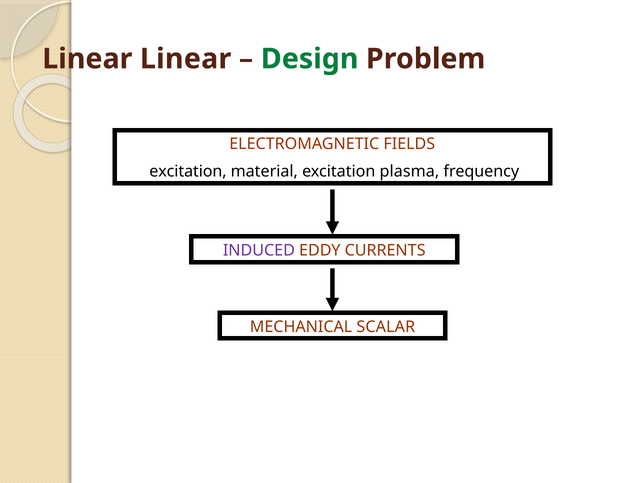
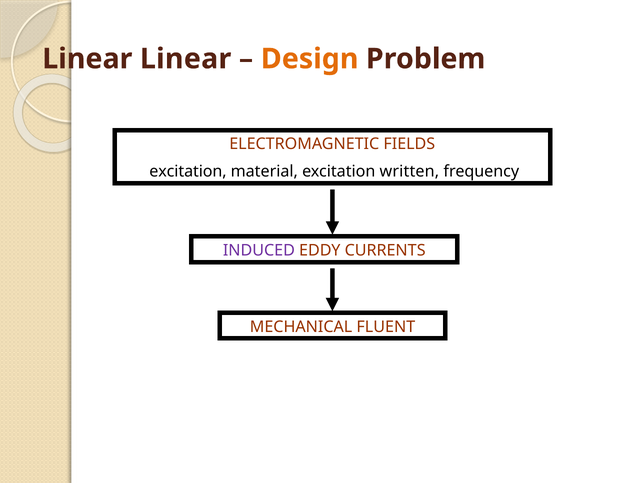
Design colour: green -> orange (310, 59)
plasma: plasma -> written (409, 172)
SCALAR: SCALAR -> FLUENT (386, 327)
